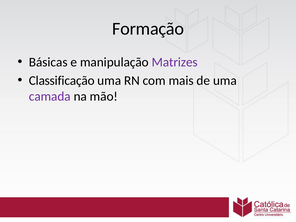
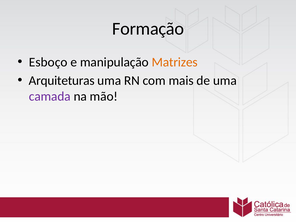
Básicas: Básicas -> Esboço (48, 62)
Matrizes colour: purple -> orange (175, 62)
Classificação: Classificação -> Arquiteturas (62, 81)
